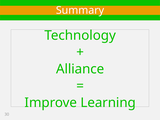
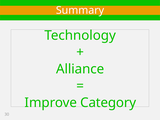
Learning: Learning -> Category (108, 103)
